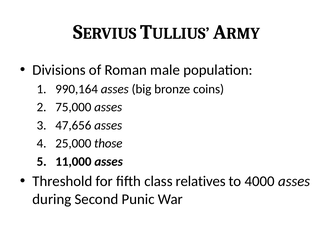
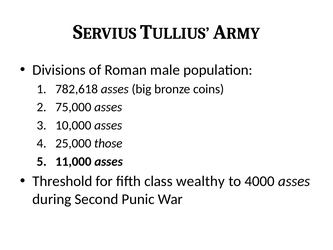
990,164: 990,164 -> 782,618 (77, 89)
47,656: 47,656 -> 10,000 (73, 125)
relatives: relatives -> wealthy (200, 181)
